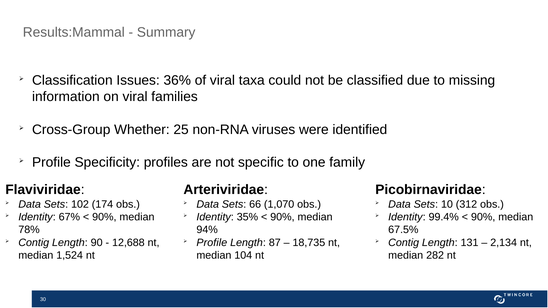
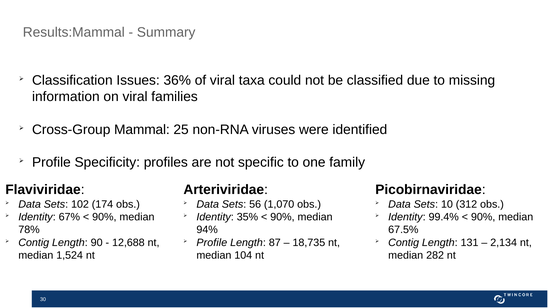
Whether: Whether -> Mammal (142, 130)
66: 66 -> 56 (255, 204)
